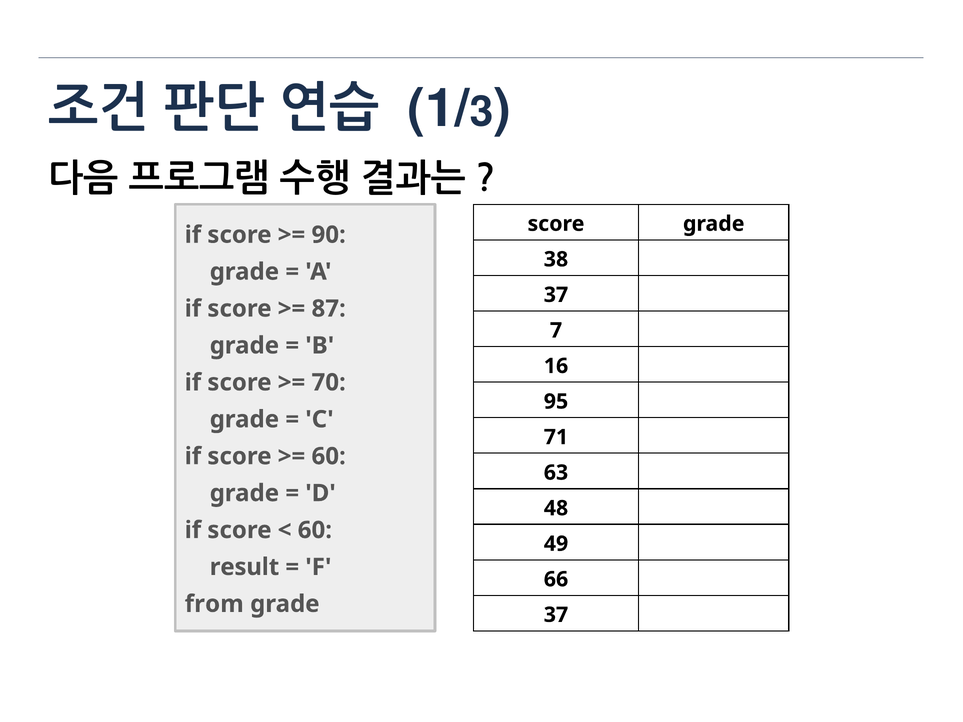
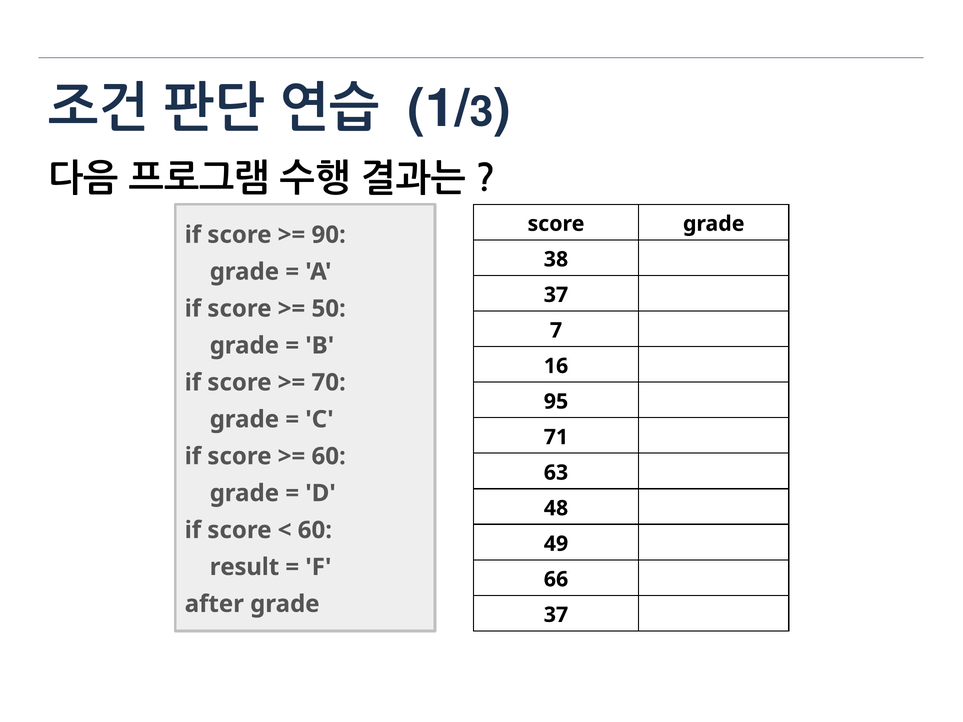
87: 87 -> 50 (329, 309)
from: from -> after (214, 604)
